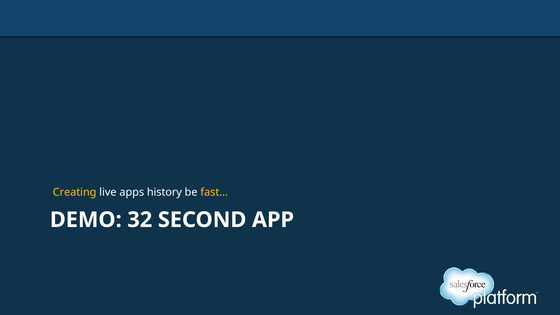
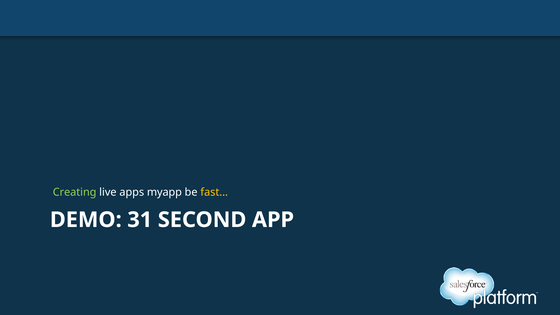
Creating colour: yellow -> light green (75, 192)
history: history -> myapp (164, 192)
32: 32 -> 31 (140, 220)
